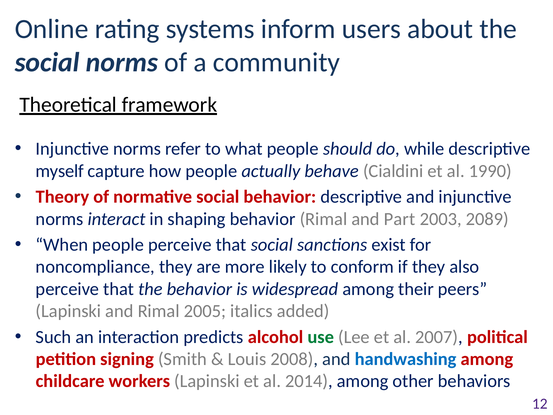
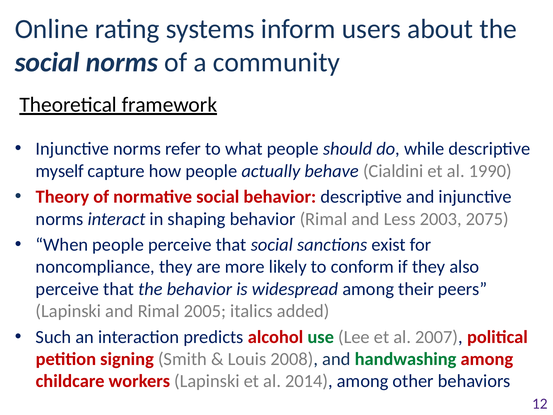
Part: Part -> Less (400, 219)
2089: 2089 -> 2075 (487, 219)
handwashing colour: blue -> green (406, 359)
